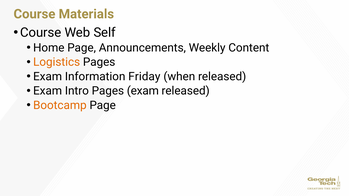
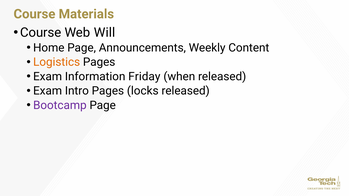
Self: Self -> Will (105, 33)
Pages exam: exam -> locks (143, 91)
Bootcamp colour: orange -> purple (60, 105)
